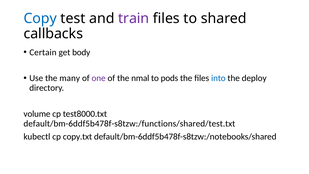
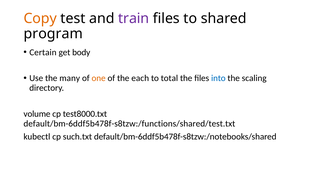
Copy colour: blue -> orange (40, 18)
callbacks: callbacks -> program (53, 34)
one colour: purple -> orange (99, 78)
nmal: nmal -> each (140, 78)
pods: pods -> total (169, 78)
deploy: deploy -> scaling (254, 78)
copy.txt: copy.txt -> such.txt (77, 136)
